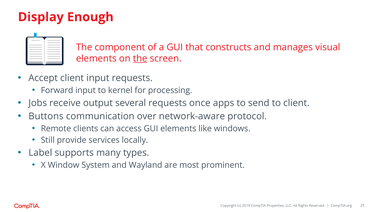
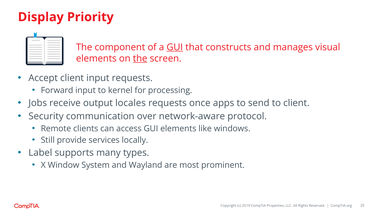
Enough: Enough -> Priority (90, 17)
GUI underline: none -> present (175, 47)
several: several -> locales (131, 103)
Buttons: Buttons -> Security (46, 116)
